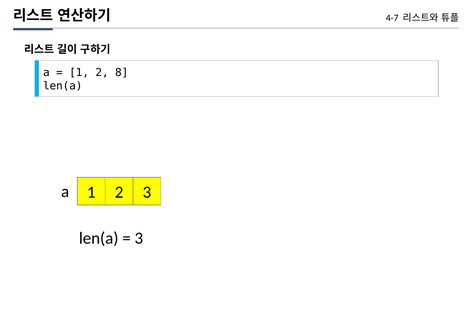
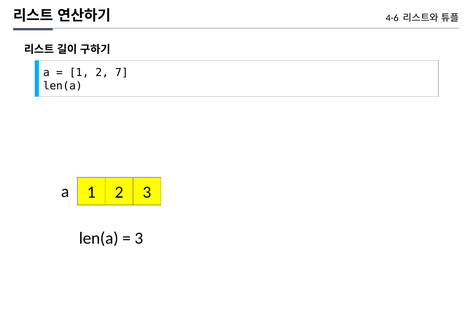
4-7: 4-7 -> 4-6 (392, 18)
8: 8 -> 7 (122, 73)
